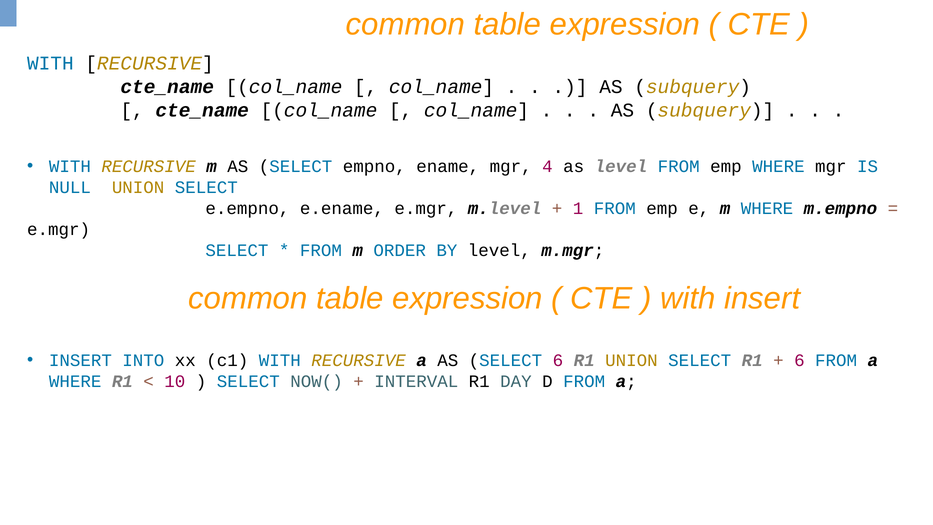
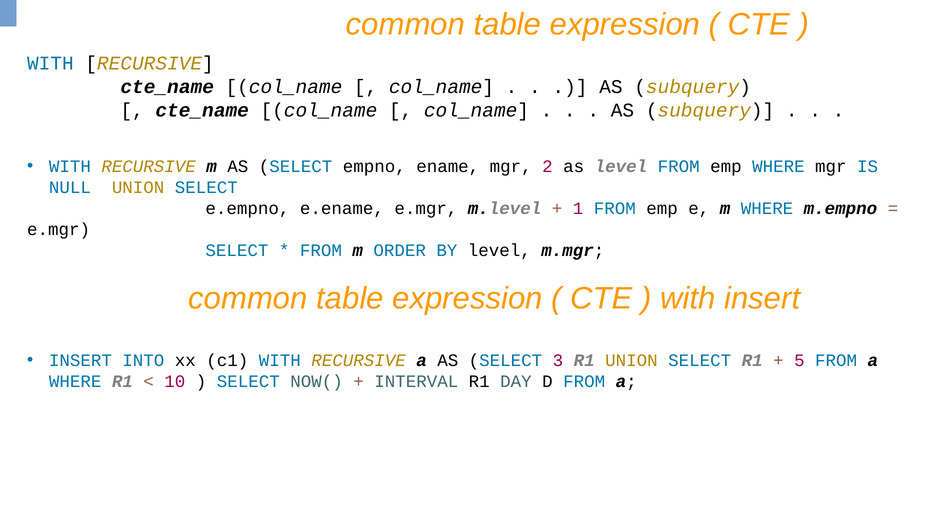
4: 4 -> 2 (547, 167)
SELECT 6: 6 -> 3 (558, 360)
6: 6 -> 5 (799, 360)
